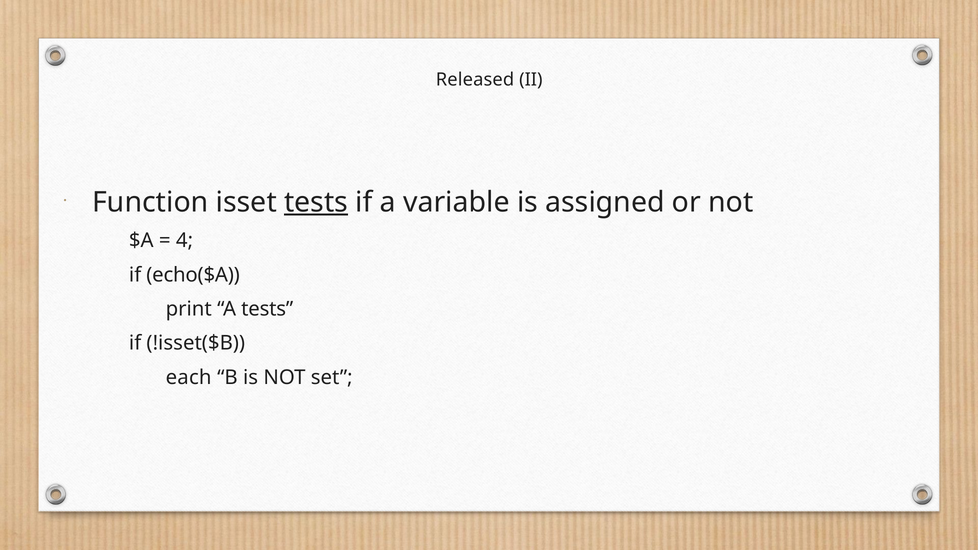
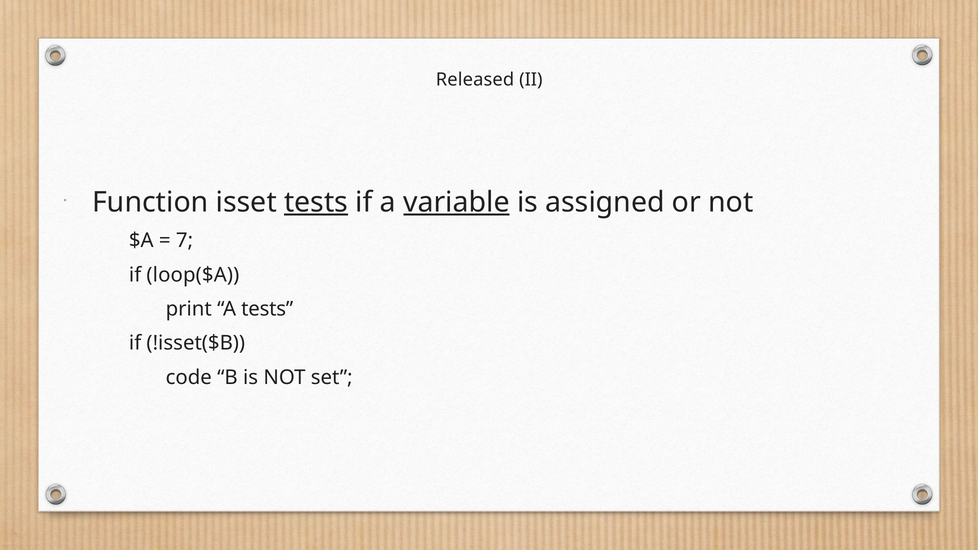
variable underline: none -> present (457, 202)
4: 4 -> 7 (185, 241)
echo($A: echo($A -> loop($A (193, 275)
each: each -> code (189, 377)
